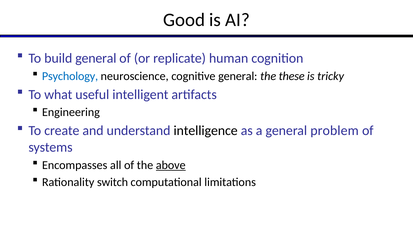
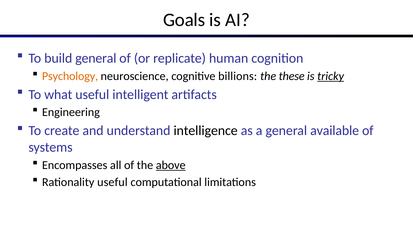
Good: Good -> Goals (184, 20)
Psychology colour: blue -> orange (70, 76)
cognitive general: general -> billions (238, 76)
tricky underline: none -> present (331, 76)
problem: problem -> available (335, 130)
Rationality switch: switch -> useful (112, 182)
